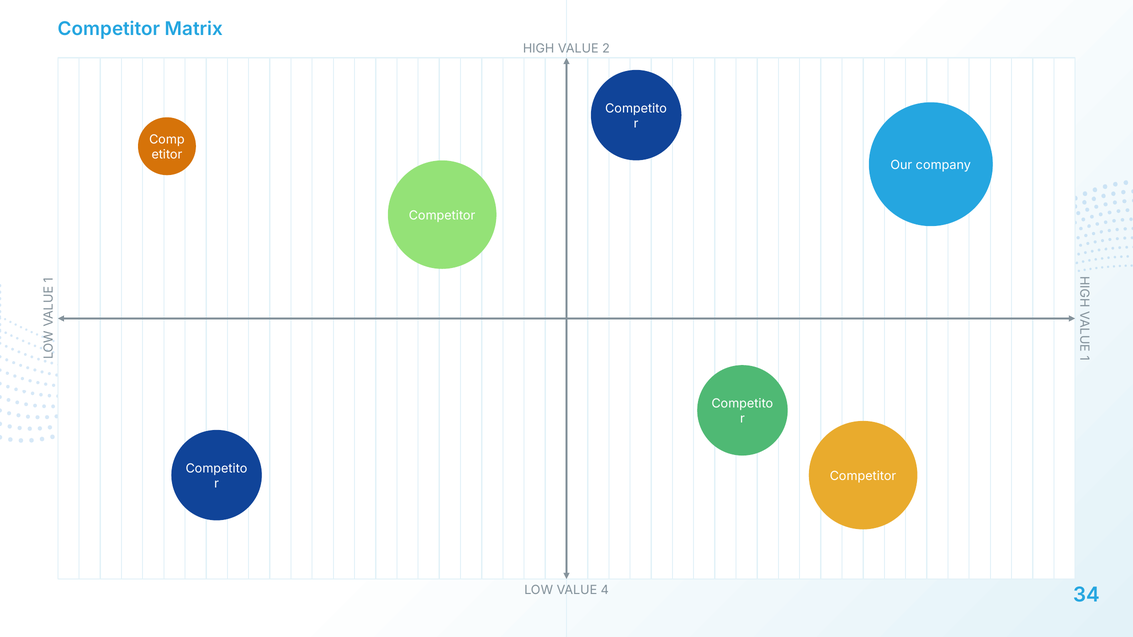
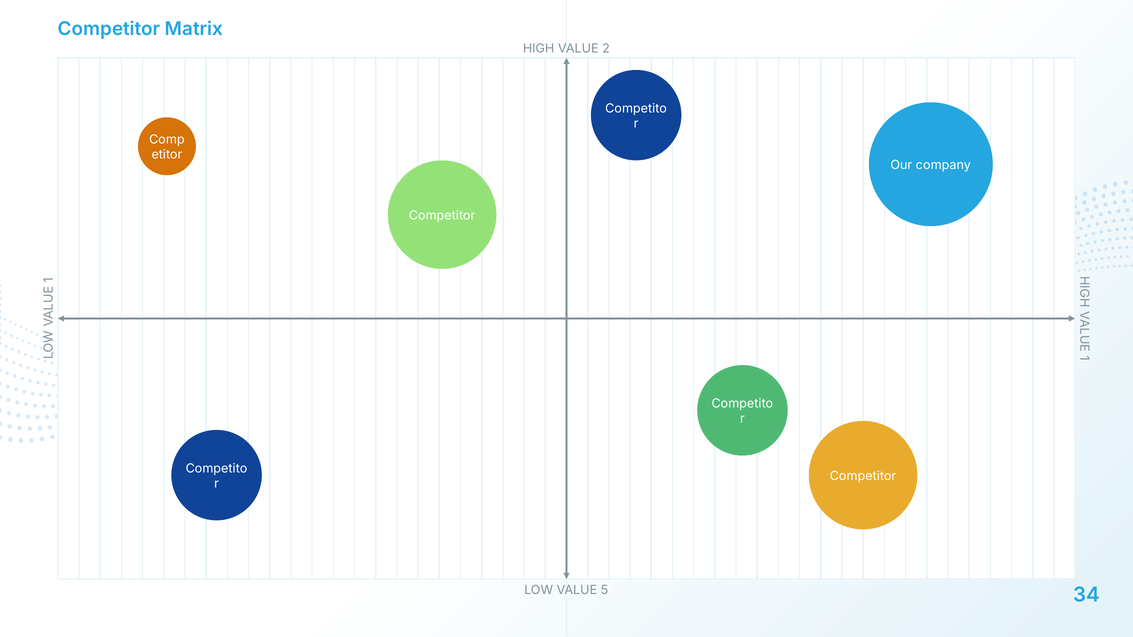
4: 4 -> 5 (605, 590)
